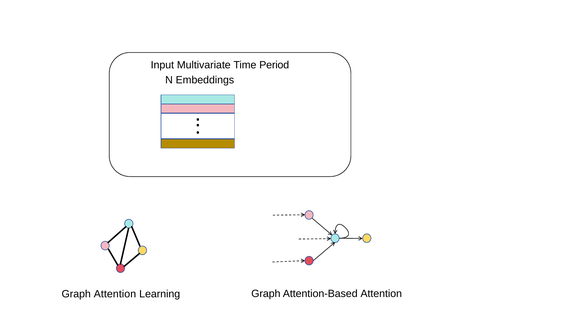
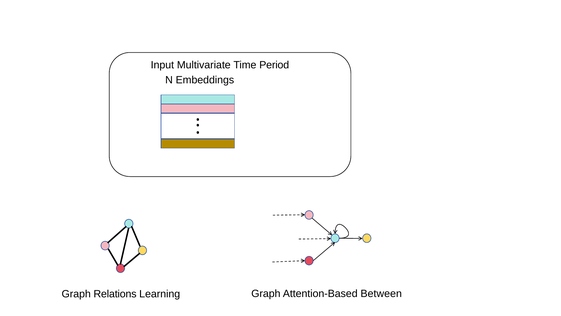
Graph Attention: Attention -> Relations (115, 294)
Attention-Based Attention: Attention -> Between (381, 293)
